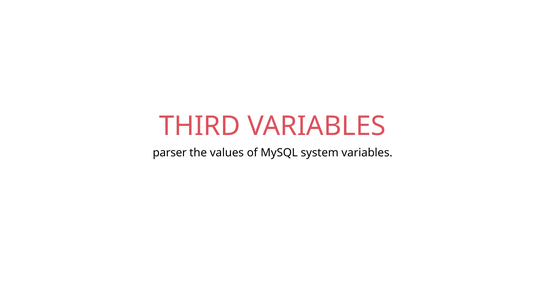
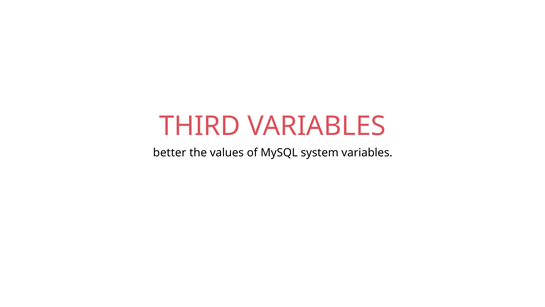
parser: parser -> better (170, 153)
